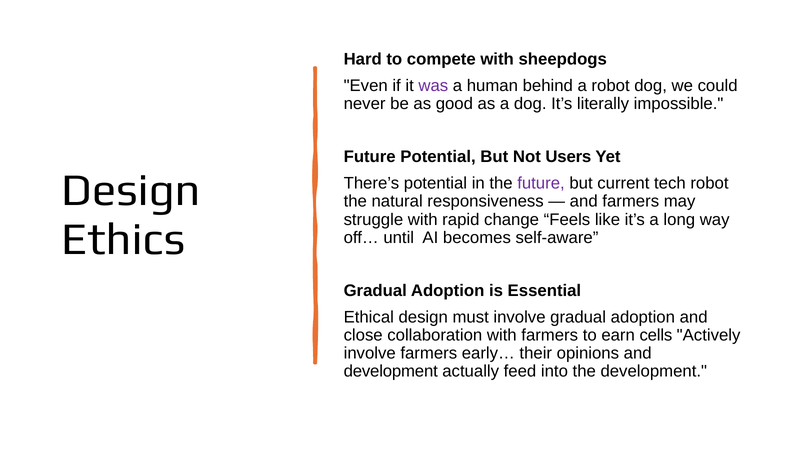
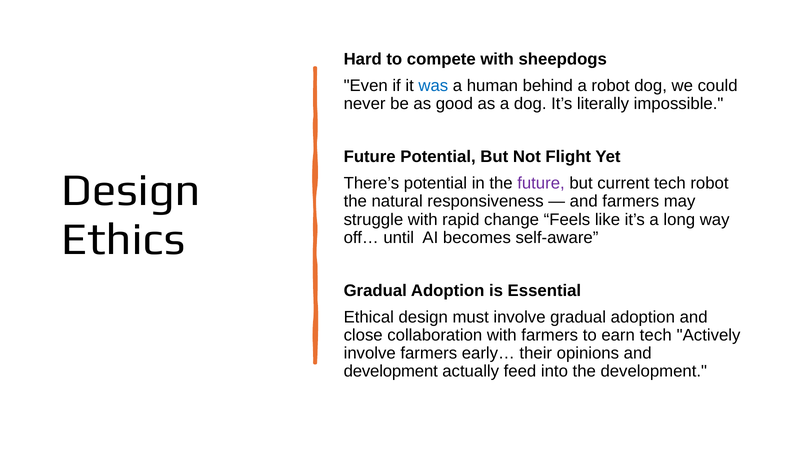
was colour: purple -> blue (433, 86)
Users: Users -> Flight (568, 157)
earn cells: cells -> tech (656, 335)
